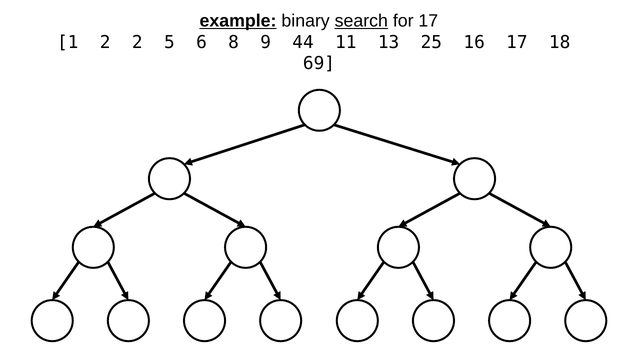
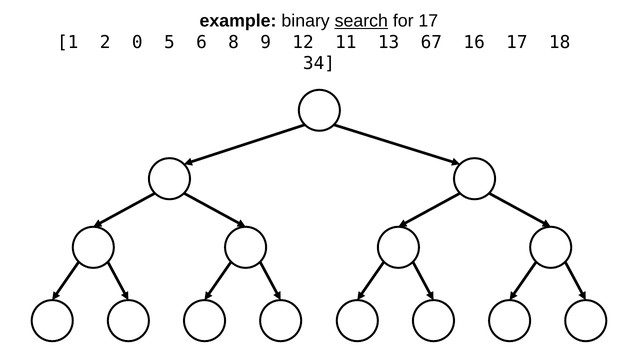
example underline: present -> none (238, 21)
2 2: 2 -> 0 (137, 42)
44: 44 -> 12 (303, 42)
25: 25 -> 67 (431, 42)
69: 69 -> 34 (319, 64)
